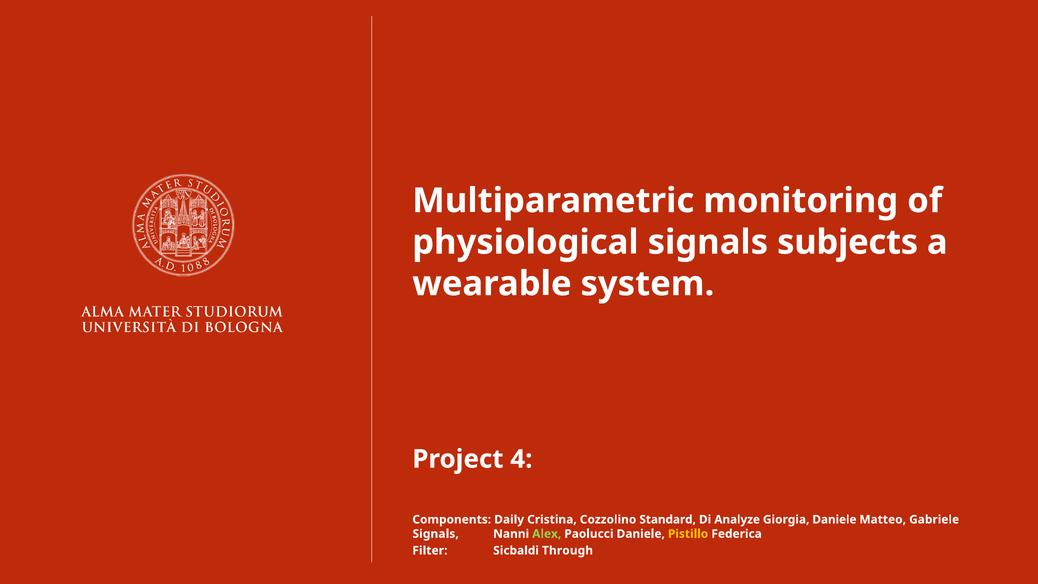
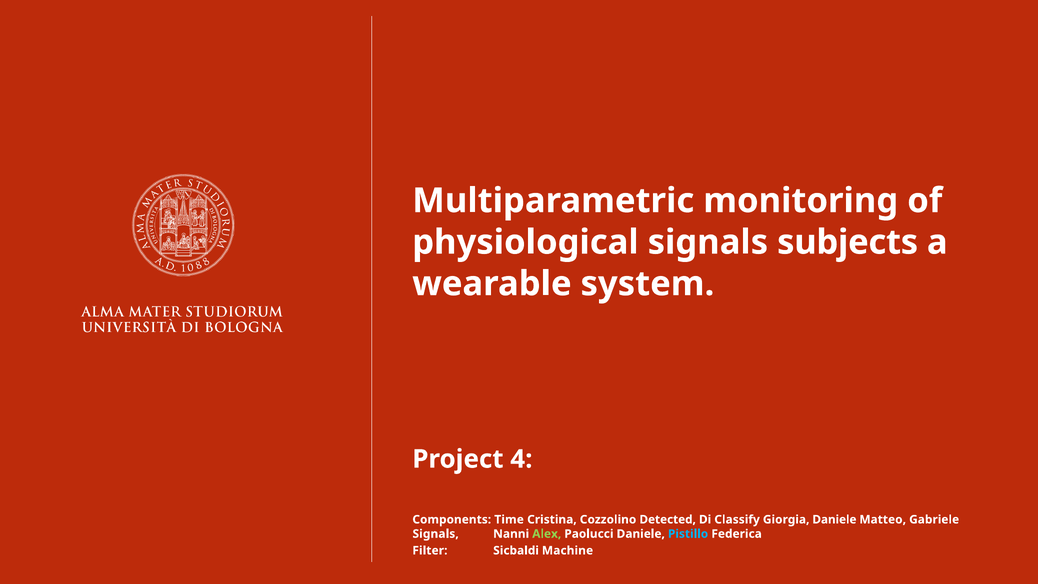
Daily: Daily -> Time (509, 519)
Standard: Standard -> Detected (668, 519)
Analyze: Analyze -> Classify (737, 519)
Pistillo colour: yellow -> light blue (688, 534)
Through: Through -> Machine (568, 550)
